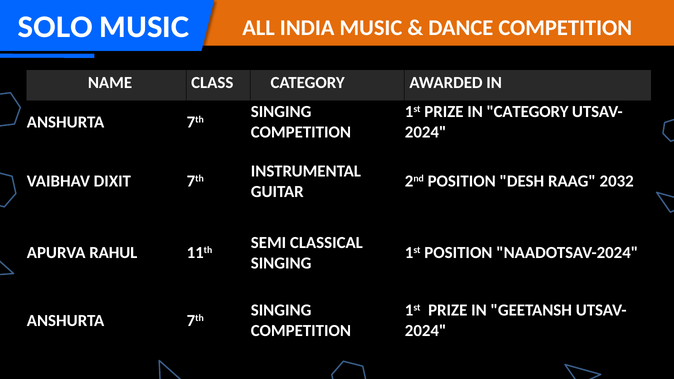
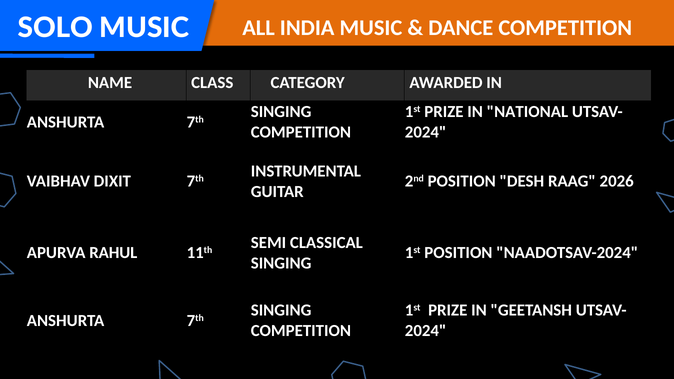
IN CATEGORY: CATEGORY -> NATIONAL (527, 112)
2032: 2032 -> 2026 (617, 181)
